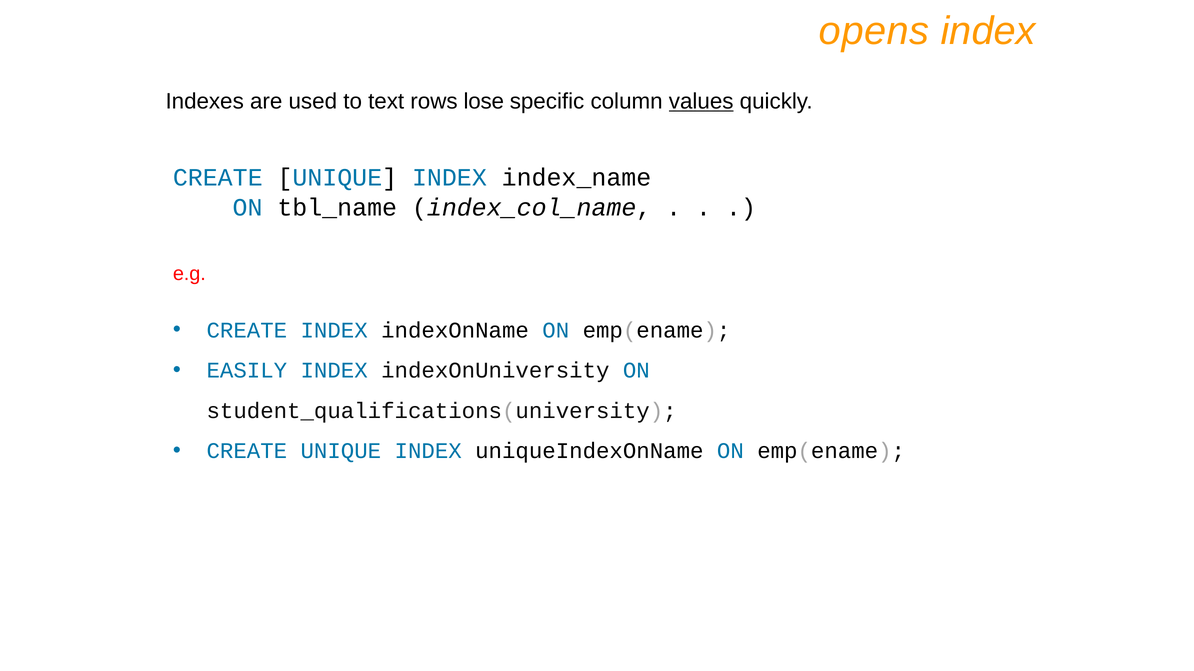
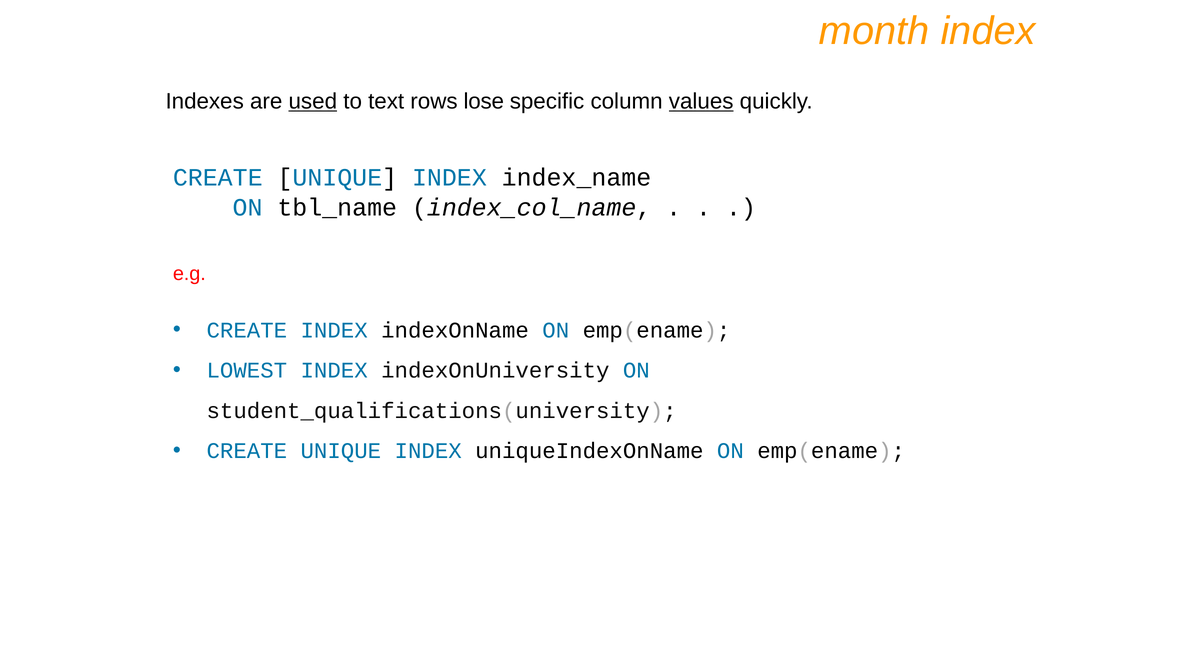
opens: opens -> month (874, 31)
used underline: none -> present (313, 101)
EASILY: EASILY -> LOWEST (247, 371)
